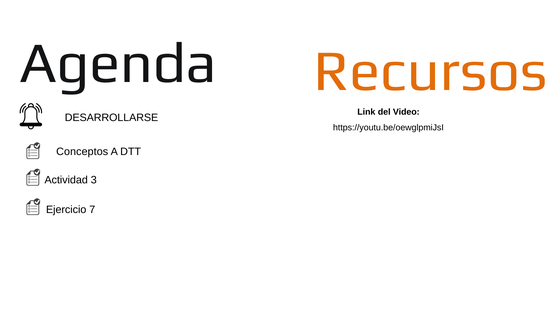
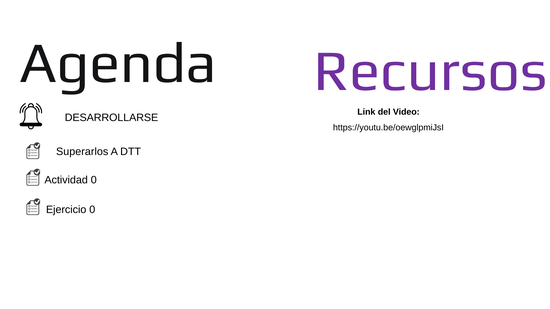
Recursos colour: orange -> purple (431, 71)
Conceptos: Conceptos -> Superarlos (82, 152)
Actividad 3: 3 -> 0 (94, 180)
Ejercicio 7: 7 -> 0 (92, 210)
